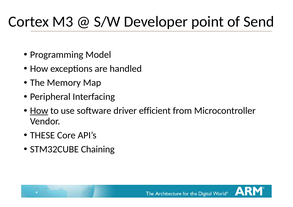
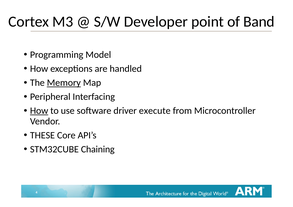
Send: Send -> Band (259, 22)
Memory underline: none -> present (64, 83)
efficient: efficient -> execute (155, 111)
